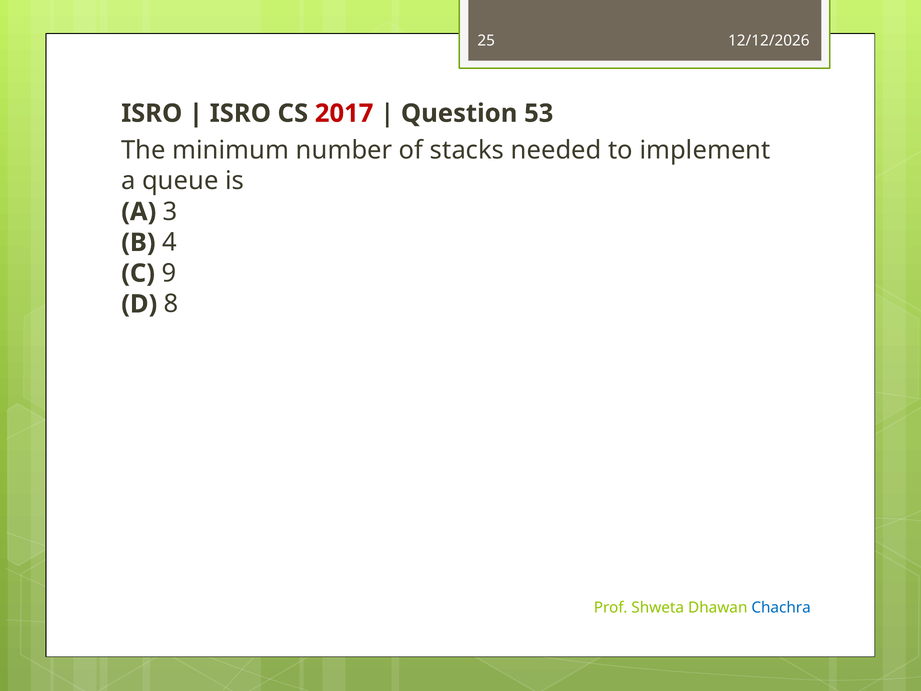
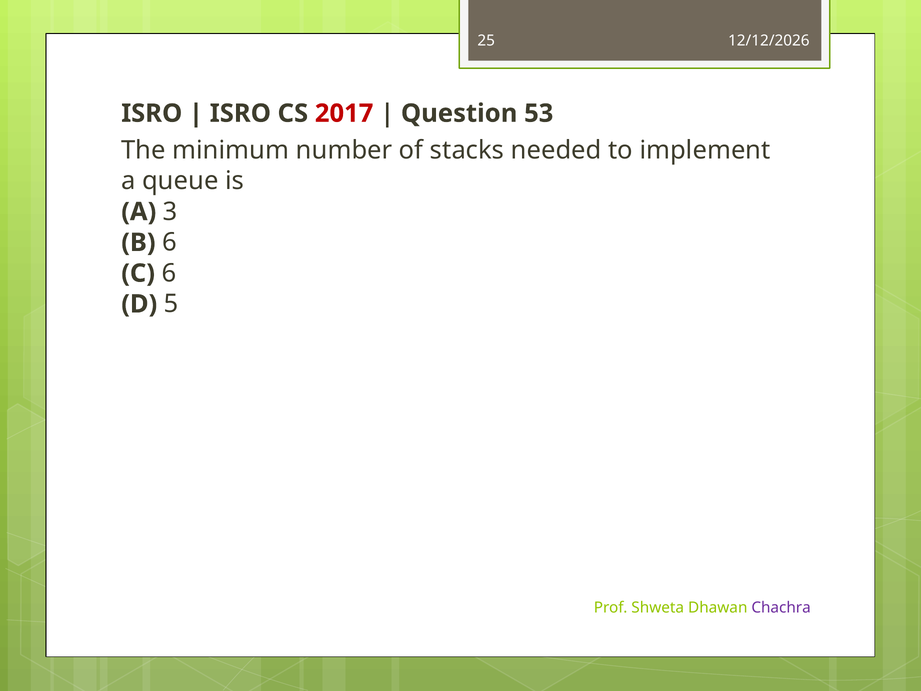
B 4: 4 -> 6 (170, 242)
C 9: 9 -> 6 (169, 273)
8: 8 -> 5 (171, 304)
Chachra colour: blue -> purple (781, 608)
